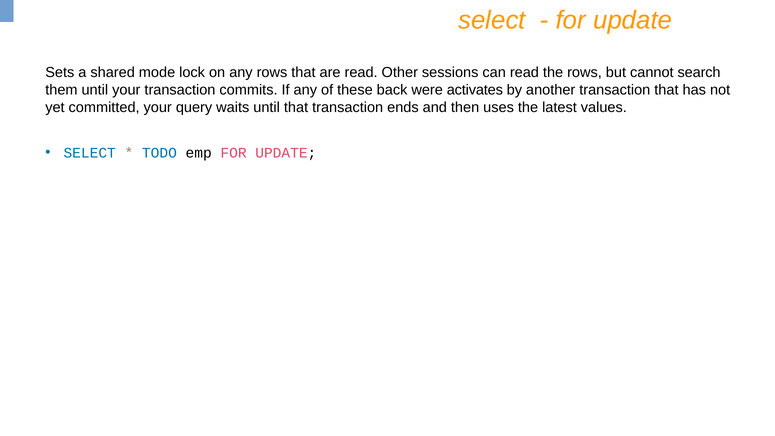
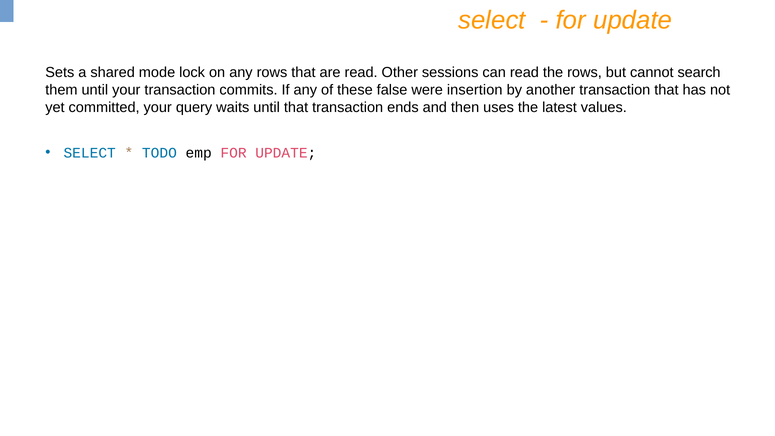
back: back -> false (392, 90)
activates: activates -> insertion (475, 90)
